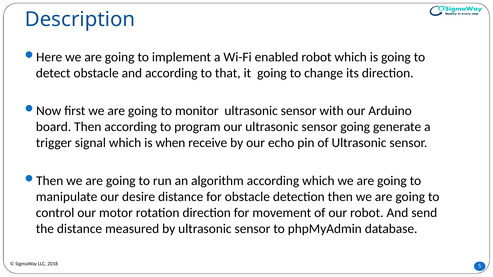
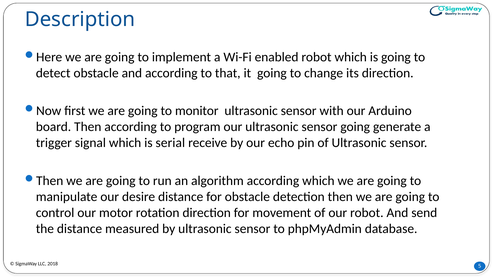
when: when -> serial (170, 143)
